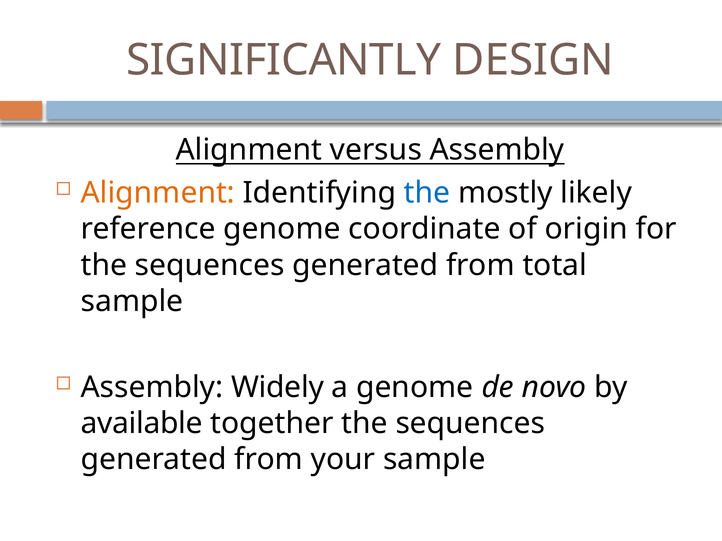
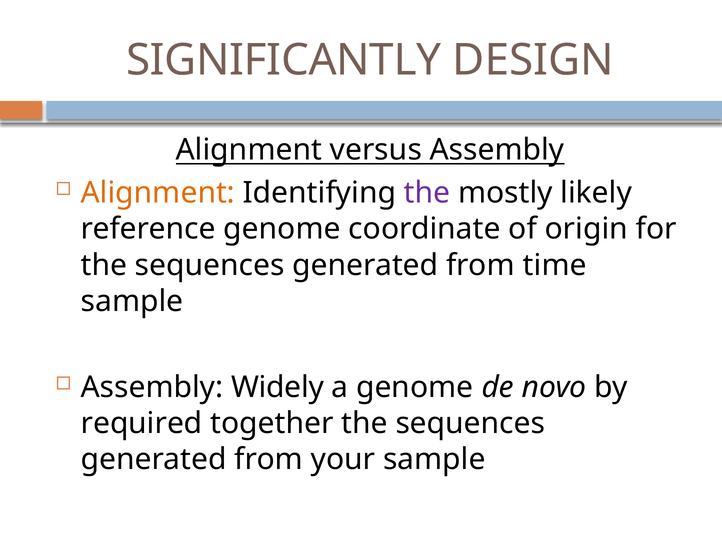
the colour: blue -> purple (427, 193)
total: total -> time (555, 265)
available: available -> required (142, 424)
